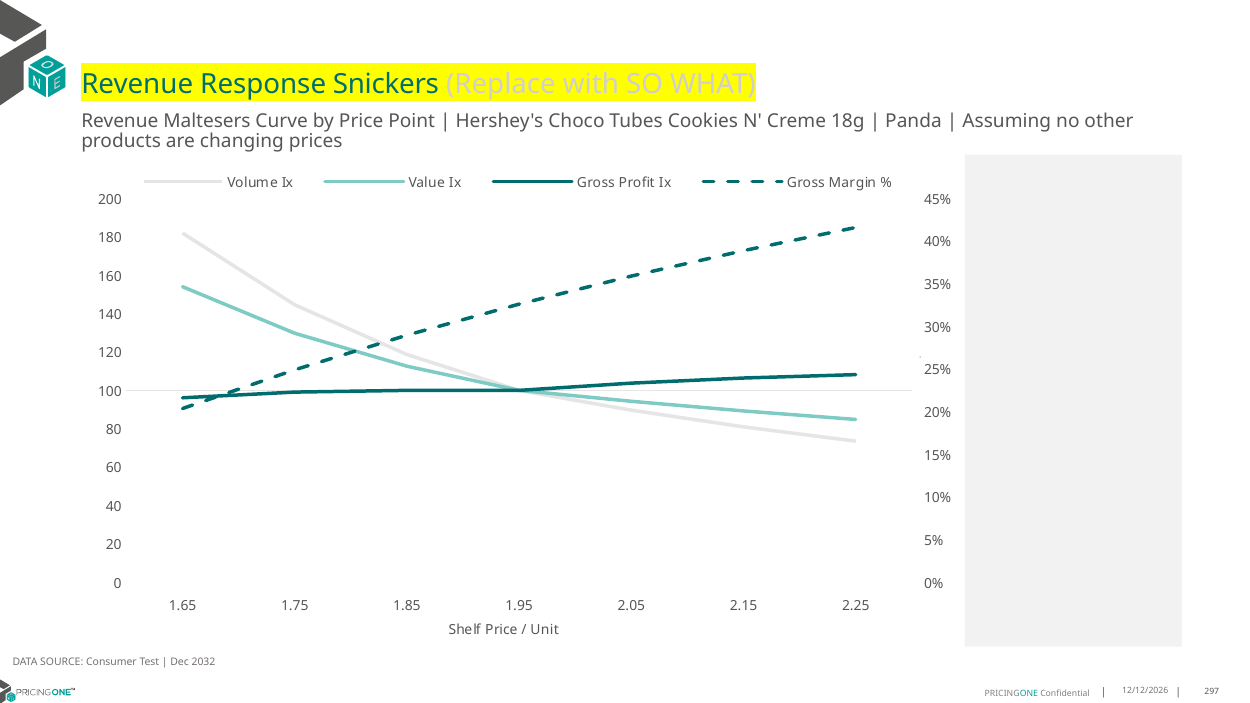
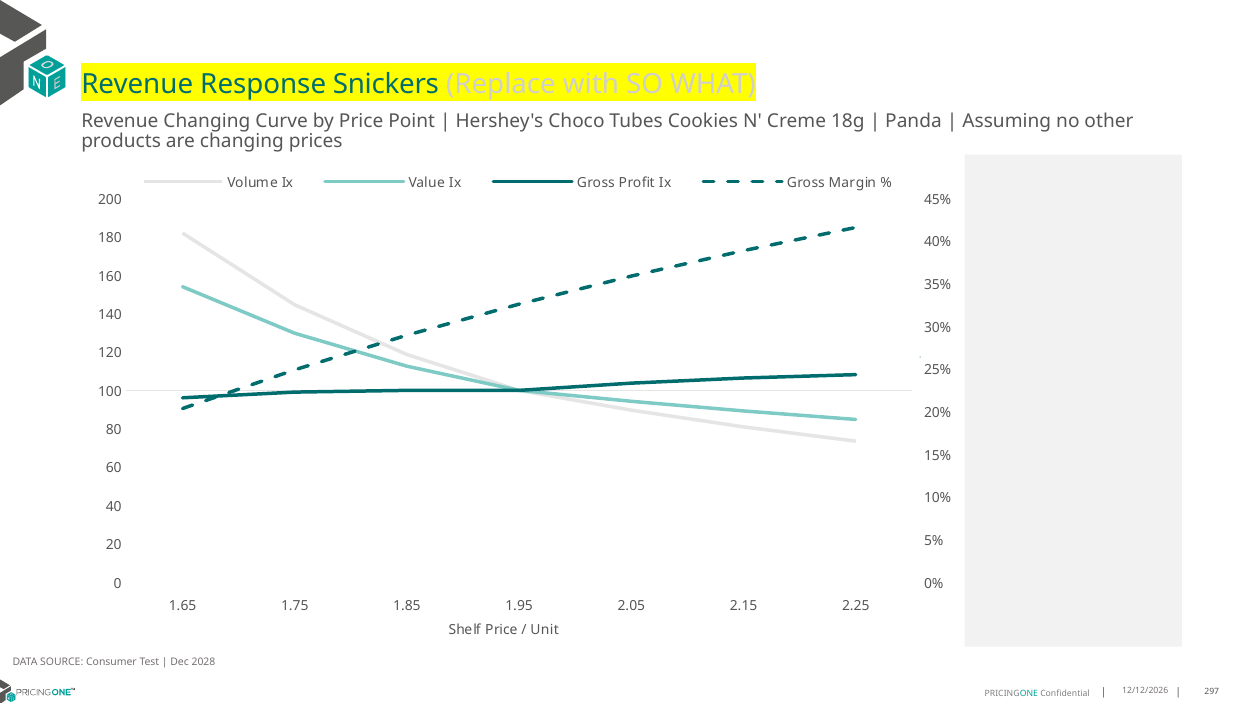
Revenue Maltesers: Maltesers -> Changing (207, 121)
2032: 2032 -> 2028 (203, 662)
